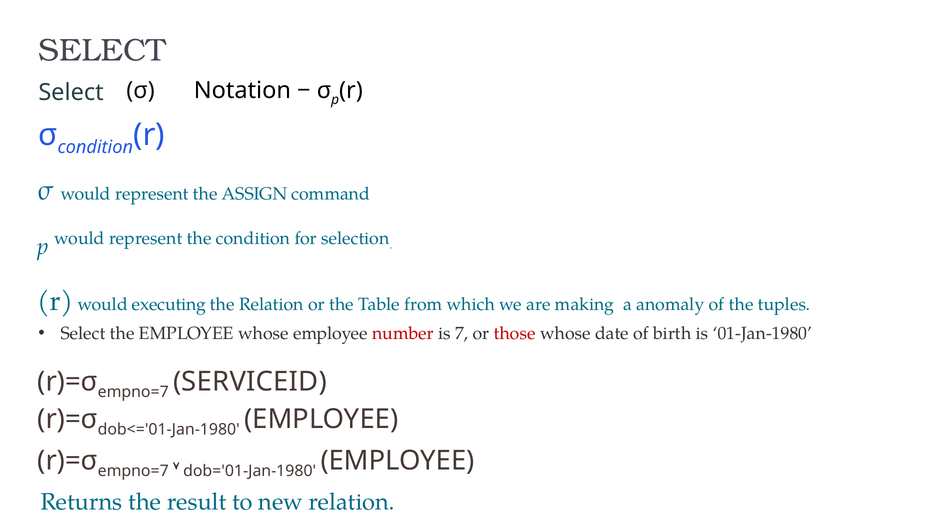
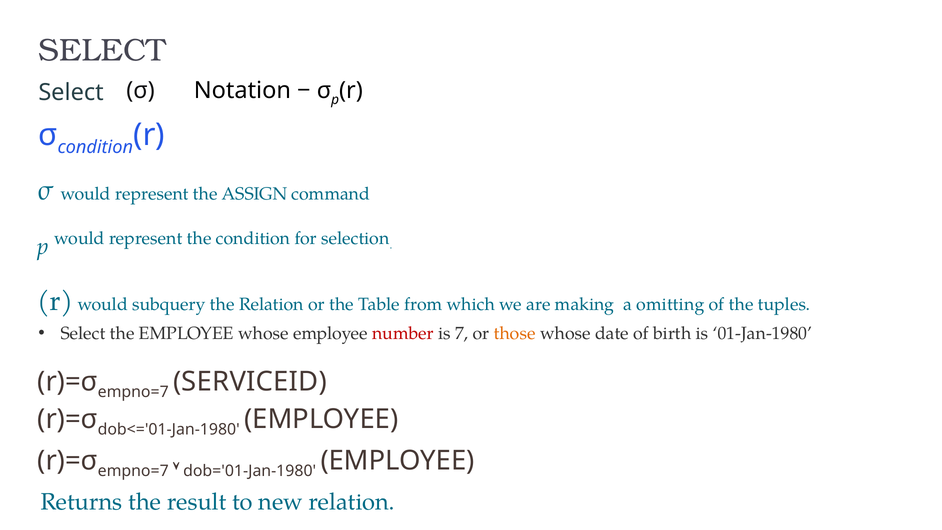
executing: executing -> subquery (169, 304)
anomaly: anomaly -> omitting (670, 304)
those colour: red -> orange (515, 333)
